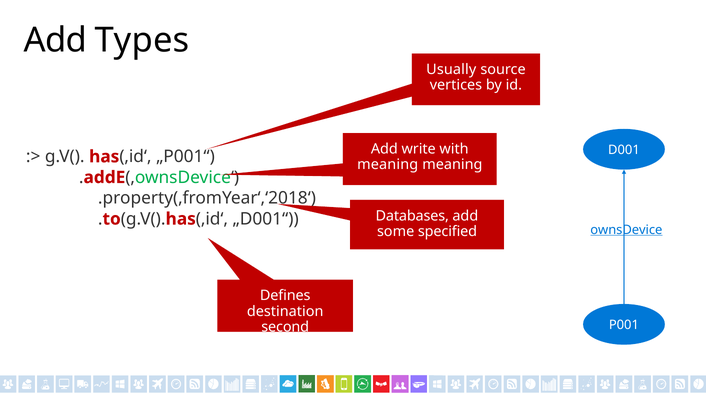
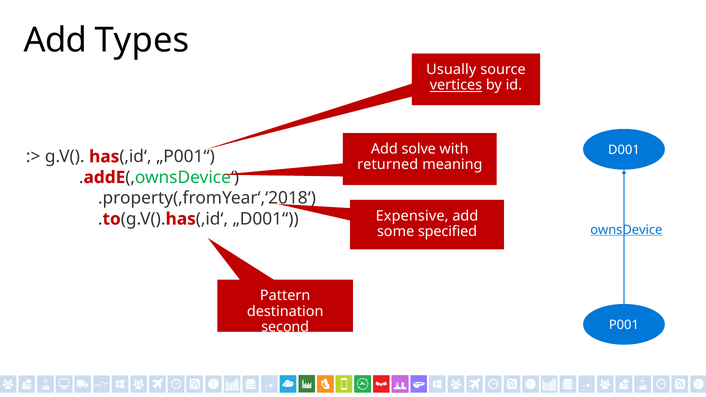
vertices underline: none -> present (456, 85)
write: write -> solve (419, 149)
meaning: meaning -> returned (388, 165)
Databases: Databases -> Expensive (412, 216)
Defines: Defines -> Pattern (285, 296)
